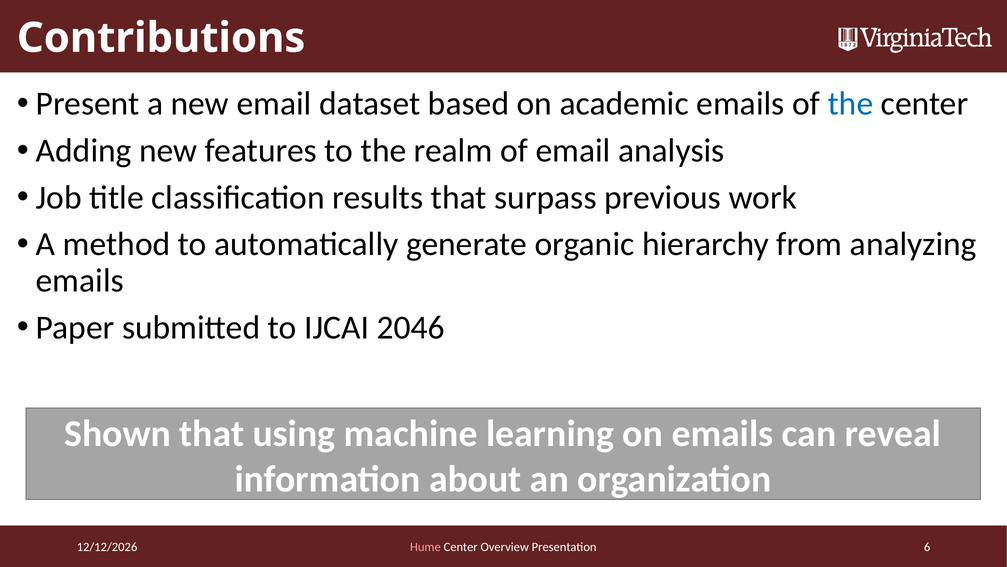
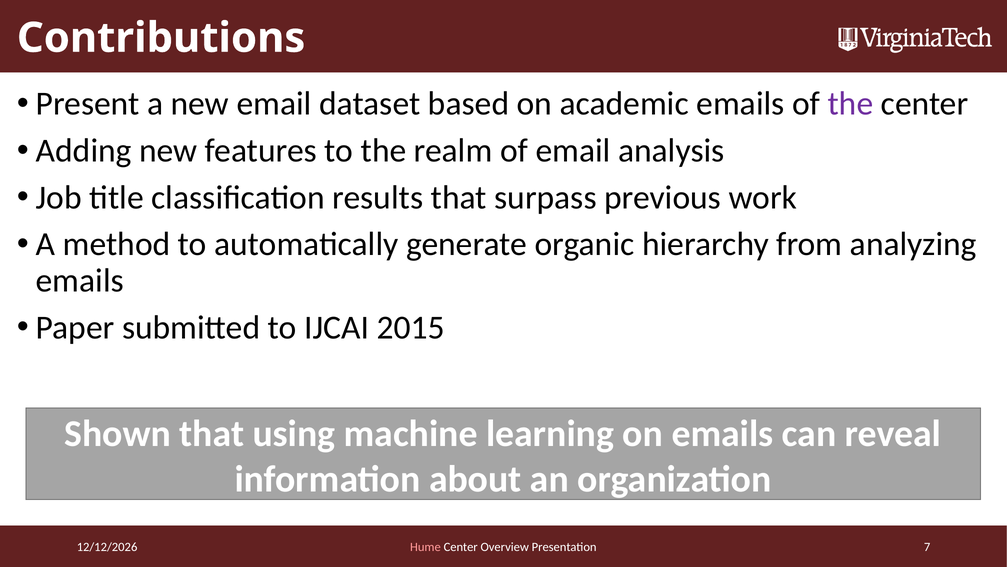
the colour: blue -> purple (850, 104)
2046: 2046 -> 2015 (411, 327)
6: 6 -> 7 (927, 546)
